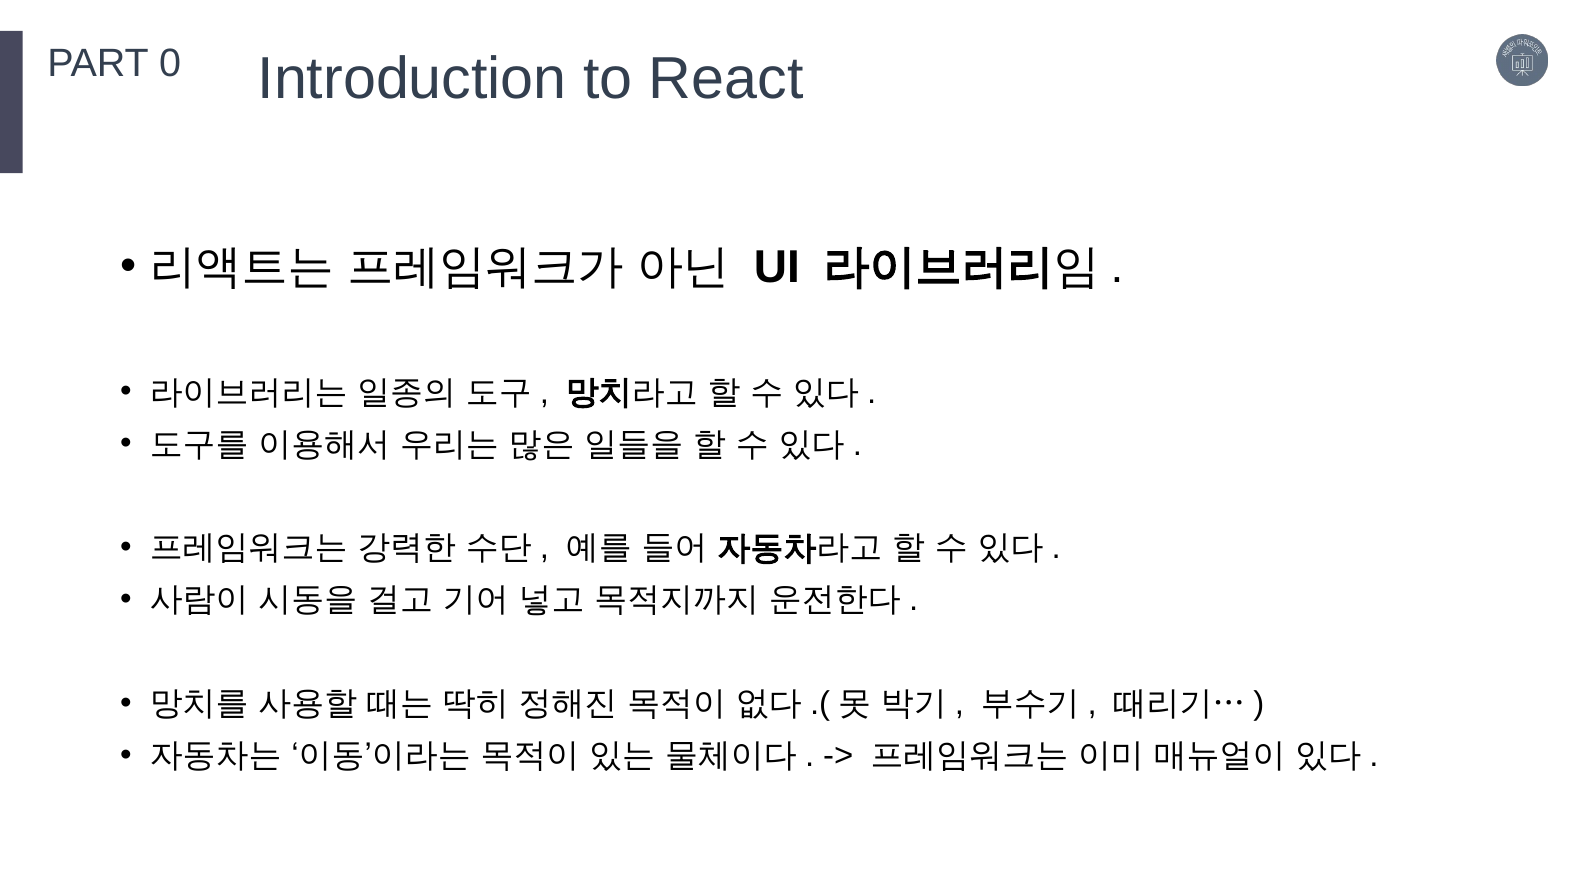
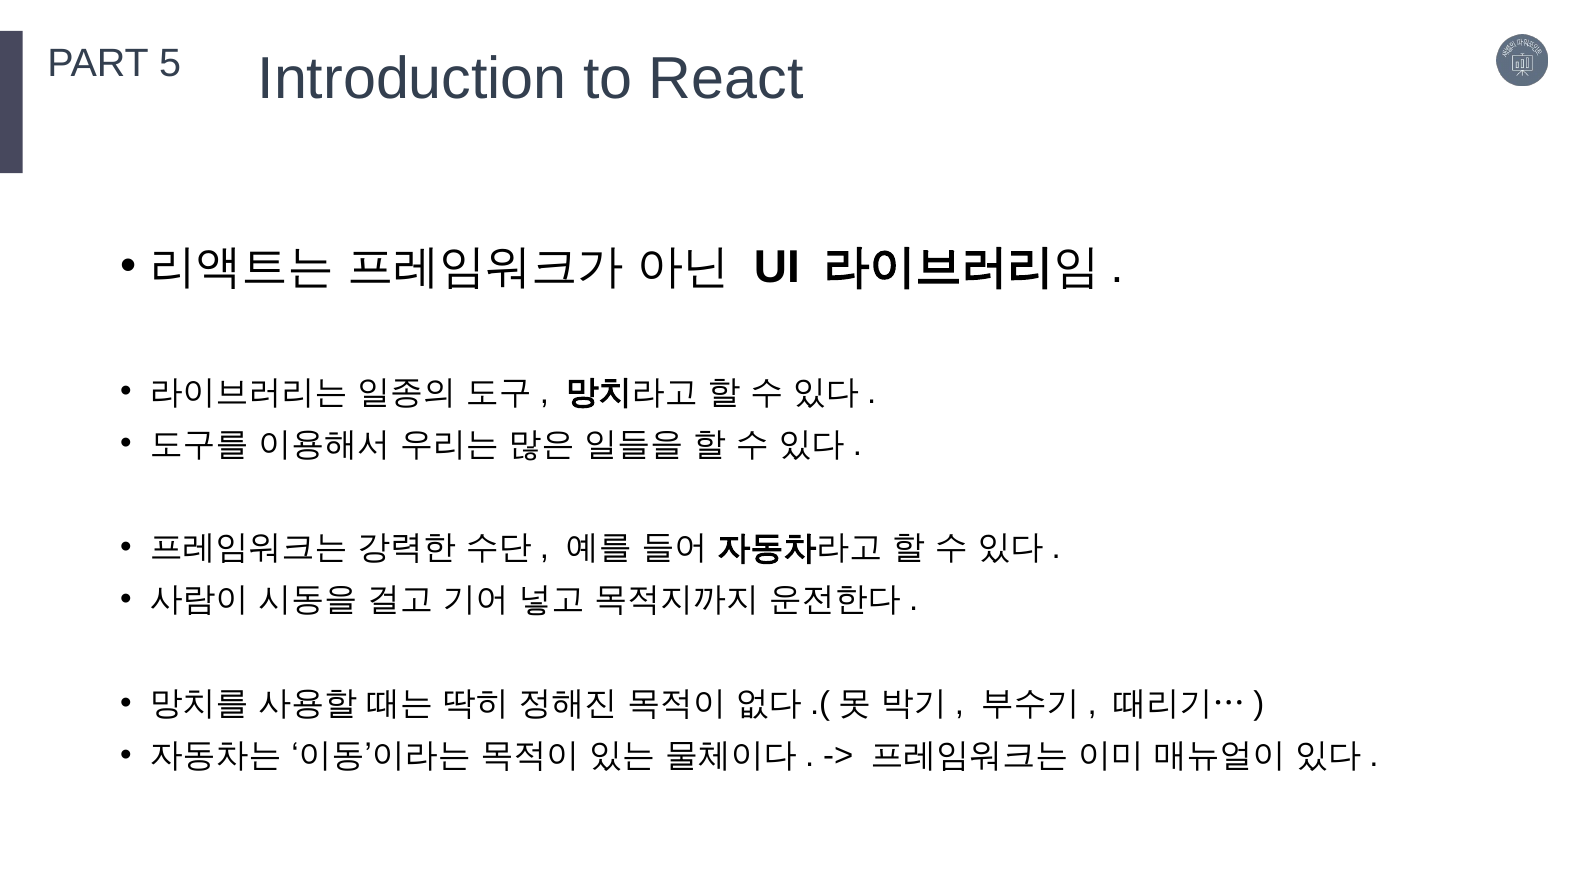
0: 0 -> 5 (170, 63)
